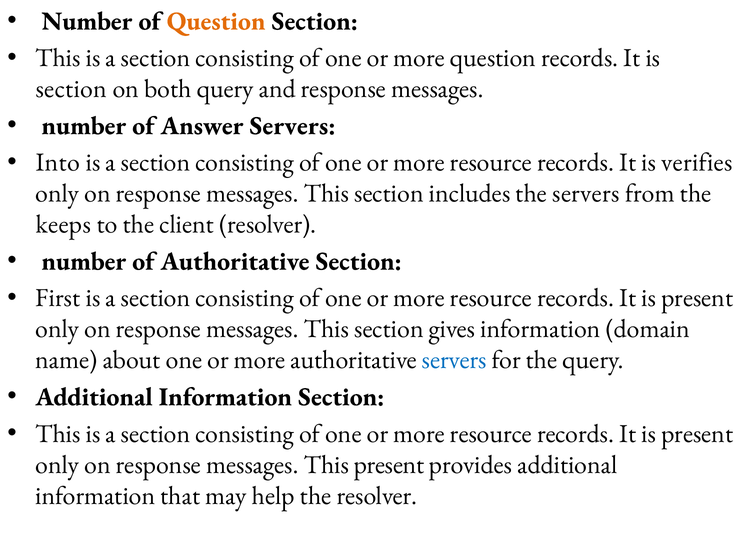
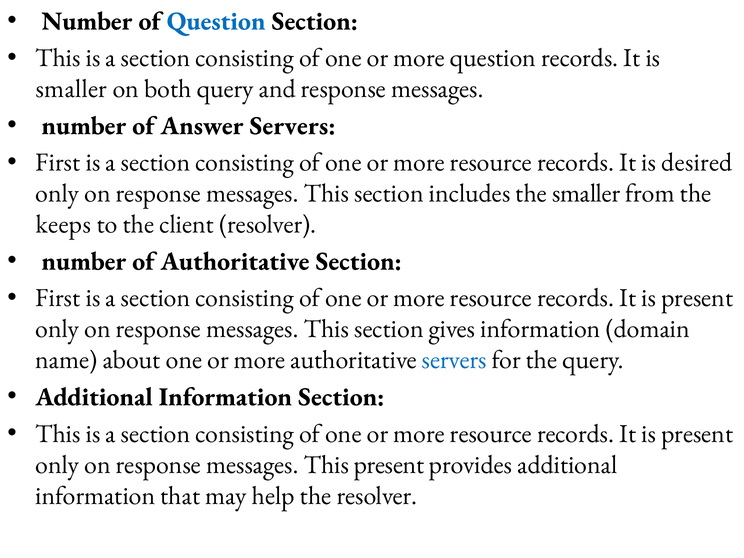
Question colour: orange -> blue (216, 21)
section: section -> smaller (71, 89)
Into: Into -> First (58, 162)
verifies: verifies -> desired (697, 162)
the servers: servers -> smaller (586, 193)
